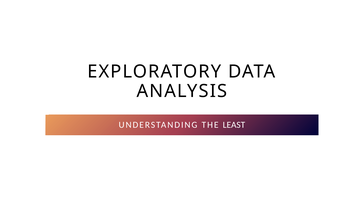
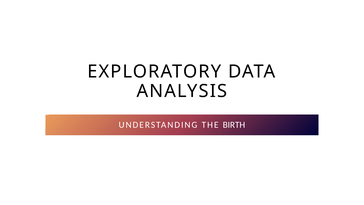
LEAST: LEAST -> BIRTH (234, 125)
